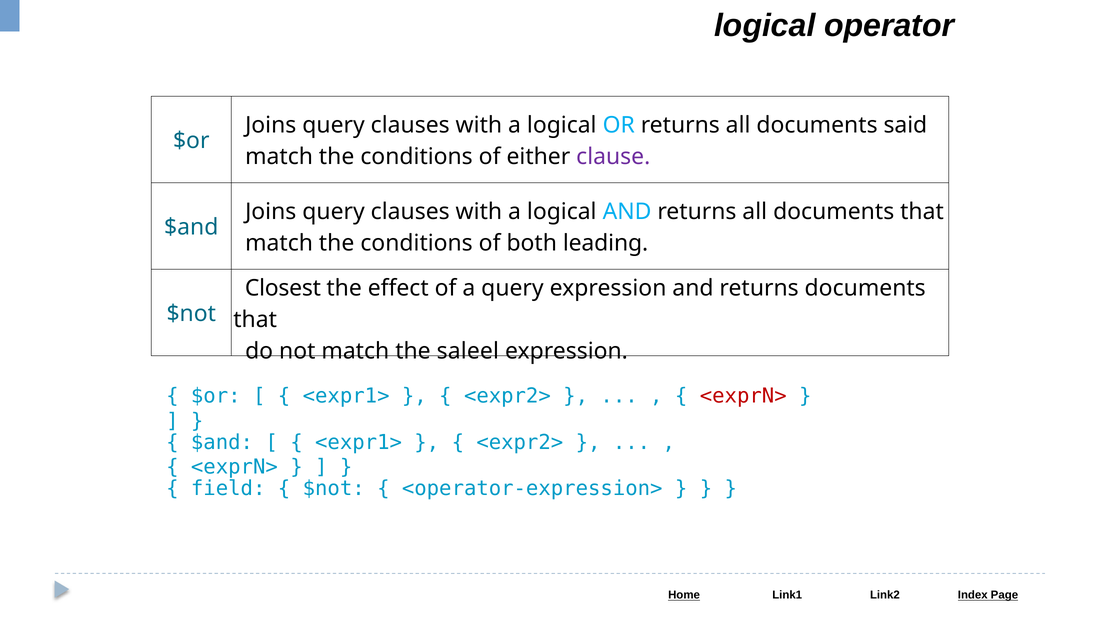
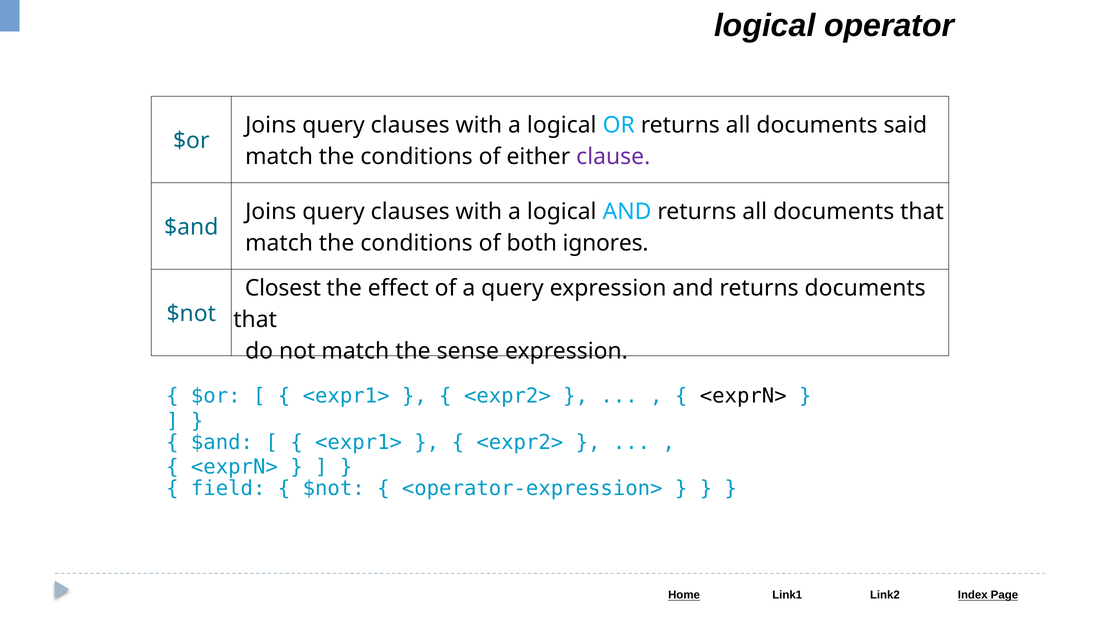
leading: leading -> ignores (606, 243)
saleel: saleel -> sense (468, 351)
<exprN> colour: red -> black (743, 396)
